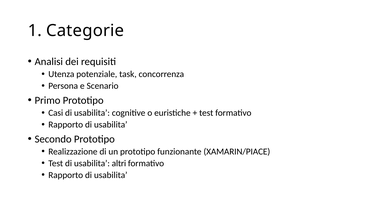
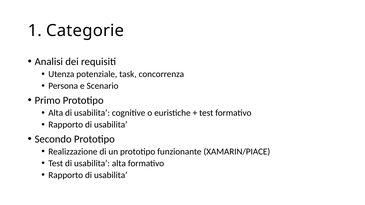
Casi: Casi -> Alta (56, 113)
usabilita altri: altri -> alta (119, 164)
